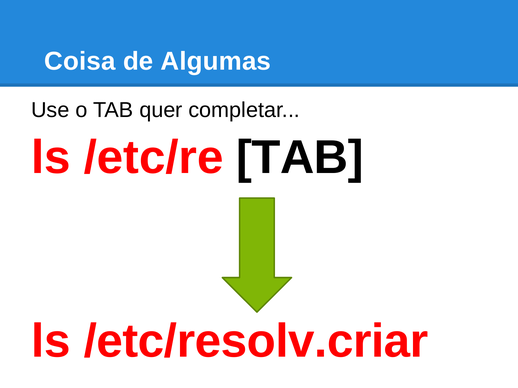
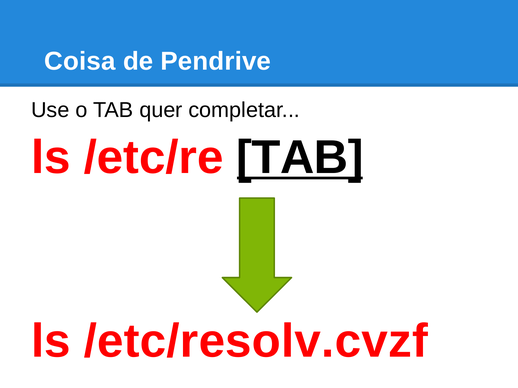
Algumas: Algumas -> Pendrive (216, 61)
TAB underline: none -> present (300, 158)
/etc/resolv.criar: /etc/resolv.criar -> /etc/resolv.cvzf (256, 342)
